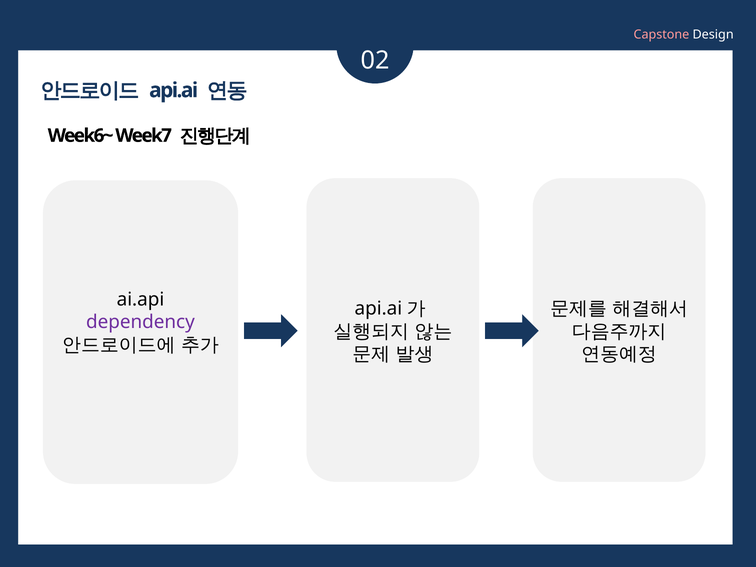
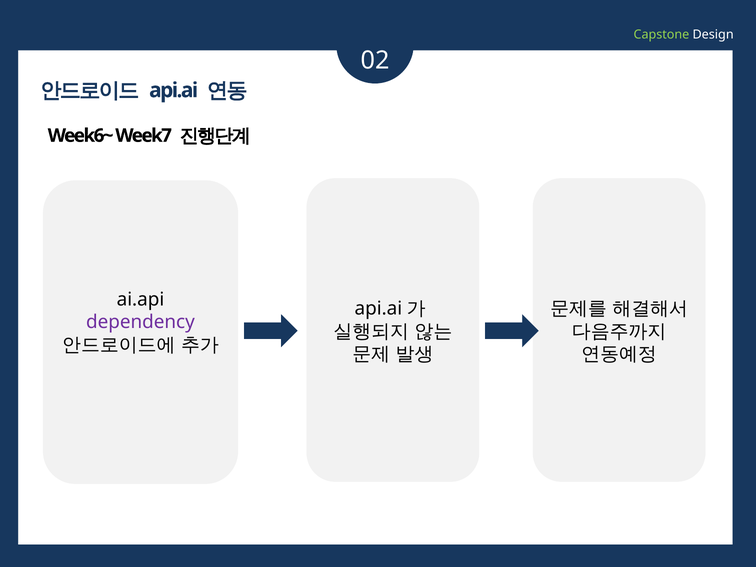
Capstone colour: pink -> light green (661, 35)
